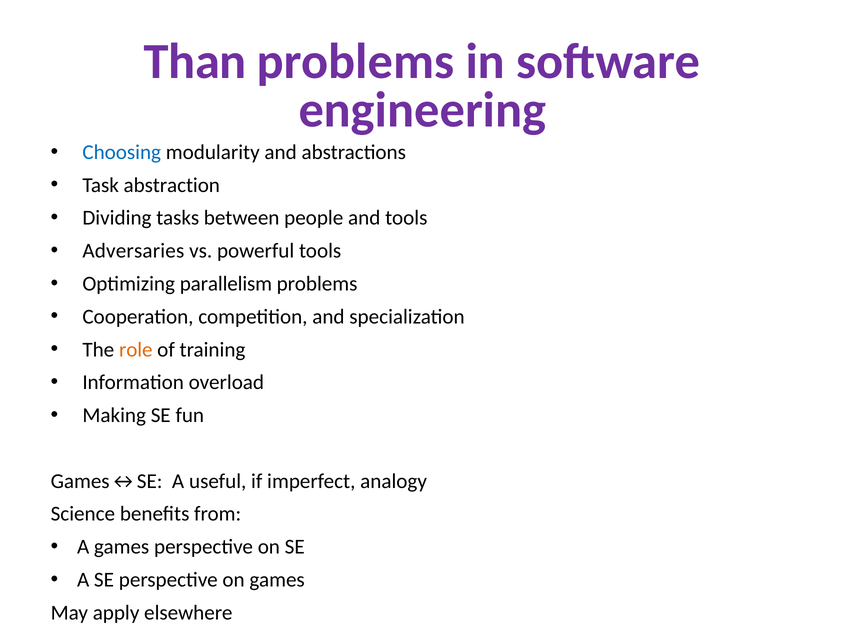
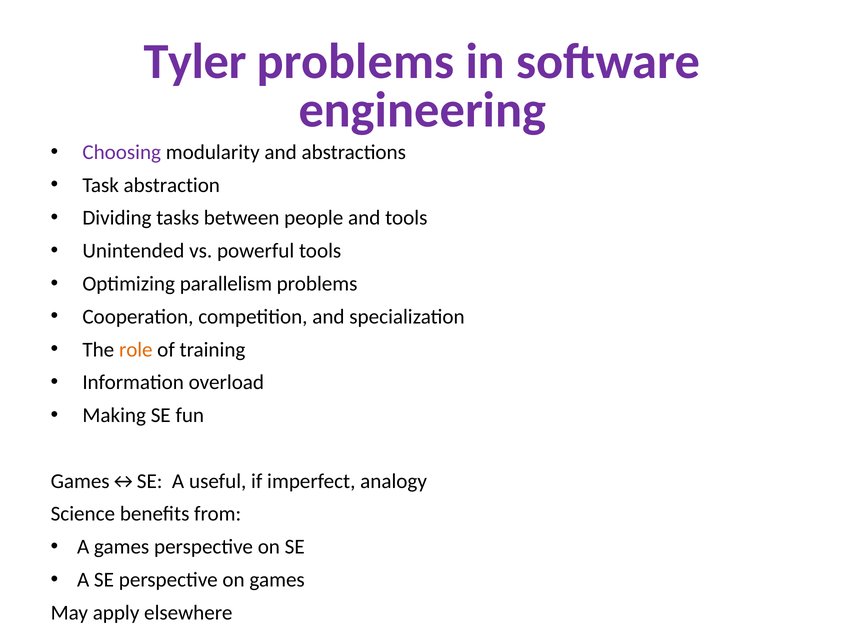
Than: Than -> Tyler (195, 62)
Choosing colour: blue -> purple (122, 152)
Adversaries: Adversaries -> Unintended (133, 251)
